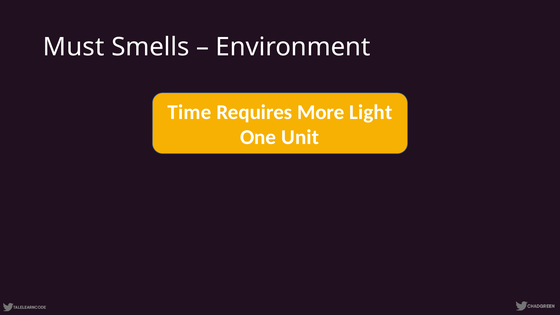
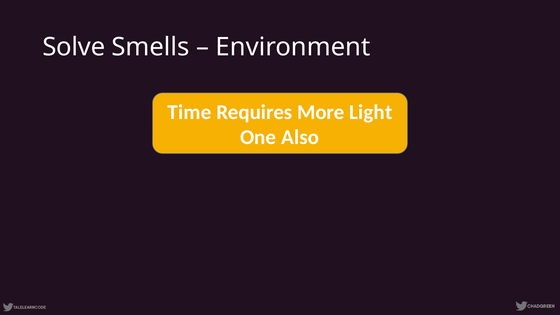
Must: Must -> Solve (74, 47)
Unit: Unit -> Also (300, 137)
